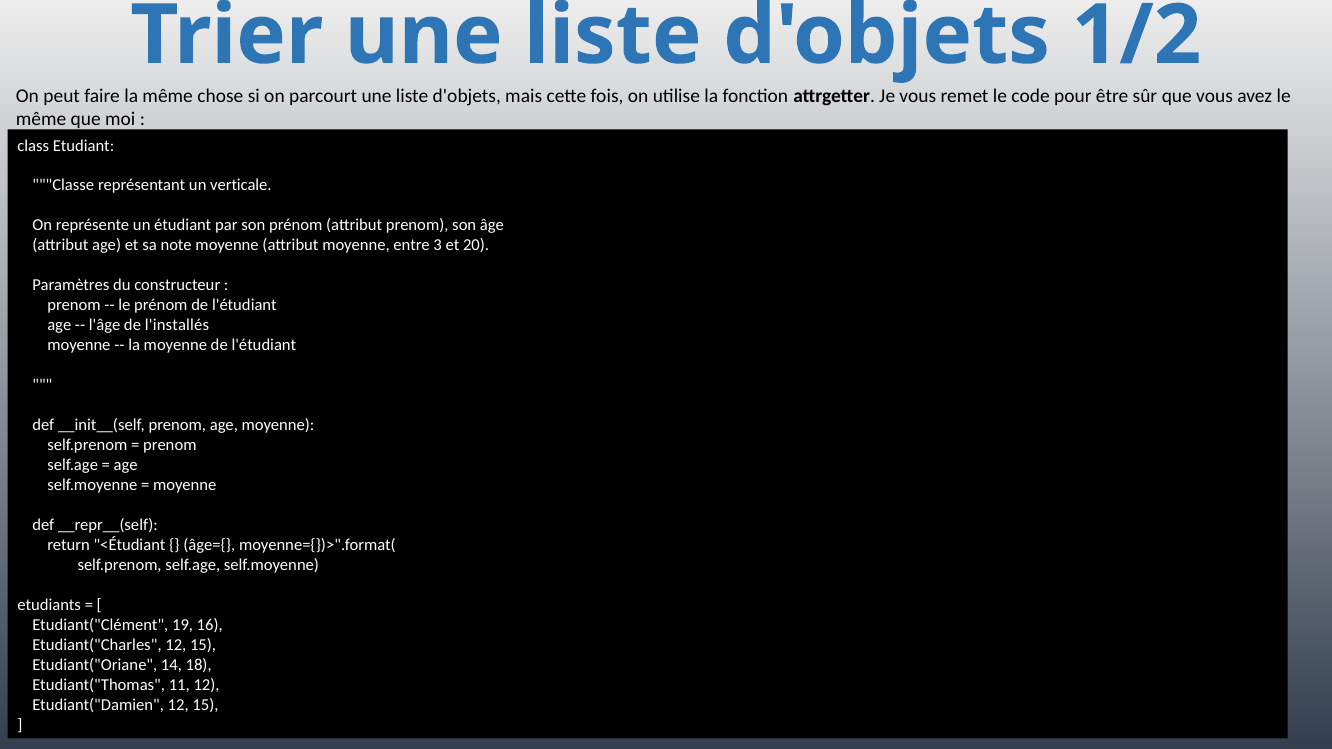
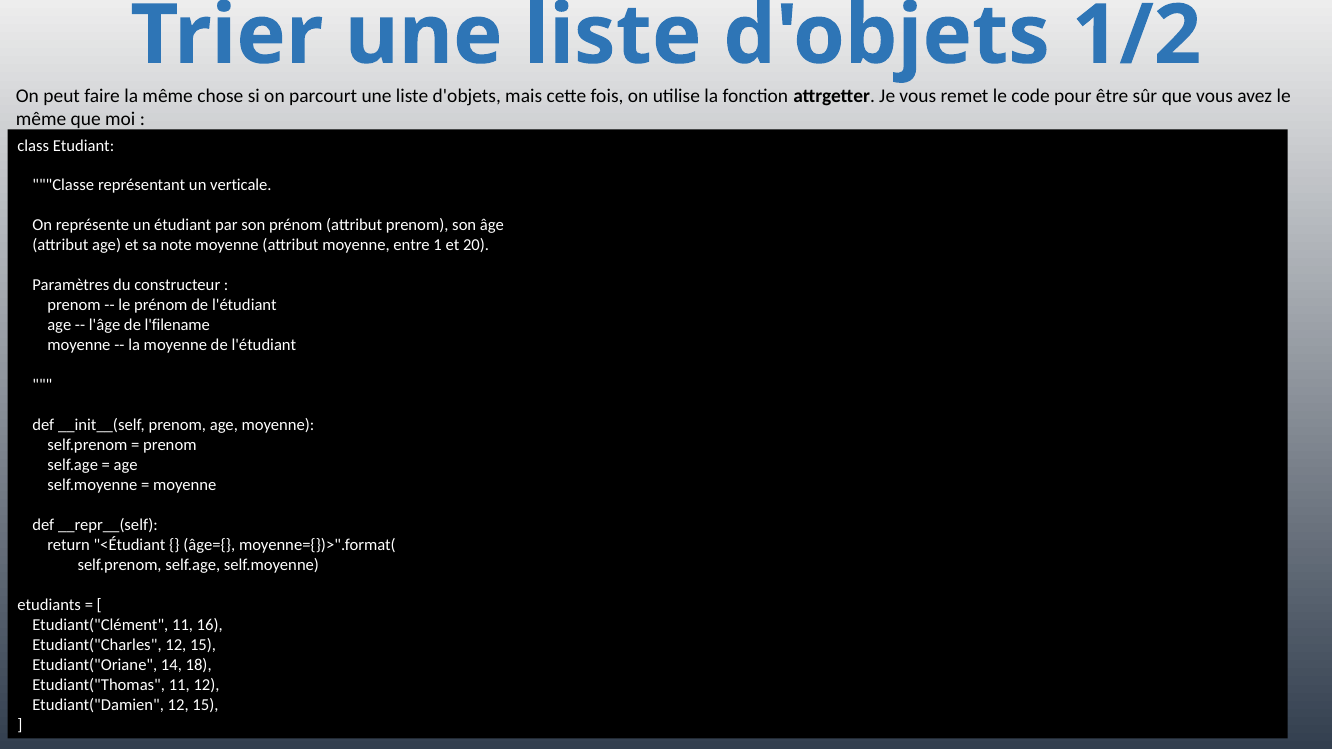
3: 3 -> 1 (438, 245)
l'installés: l'installés -> l'filename (177, 325)
Etudiant("Clément 19: 19 -> 11 (183, 625)
